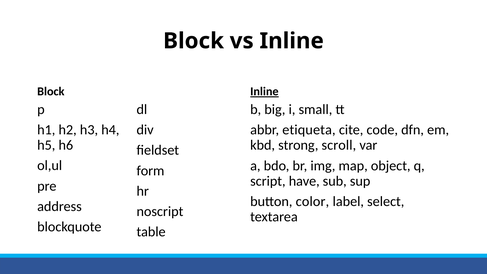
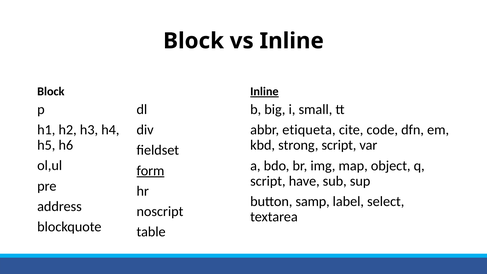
strong scroll: scroll -> script (339, 145)
form underline: none -> present (150, 171)
color: color -> samp (313, 201)
